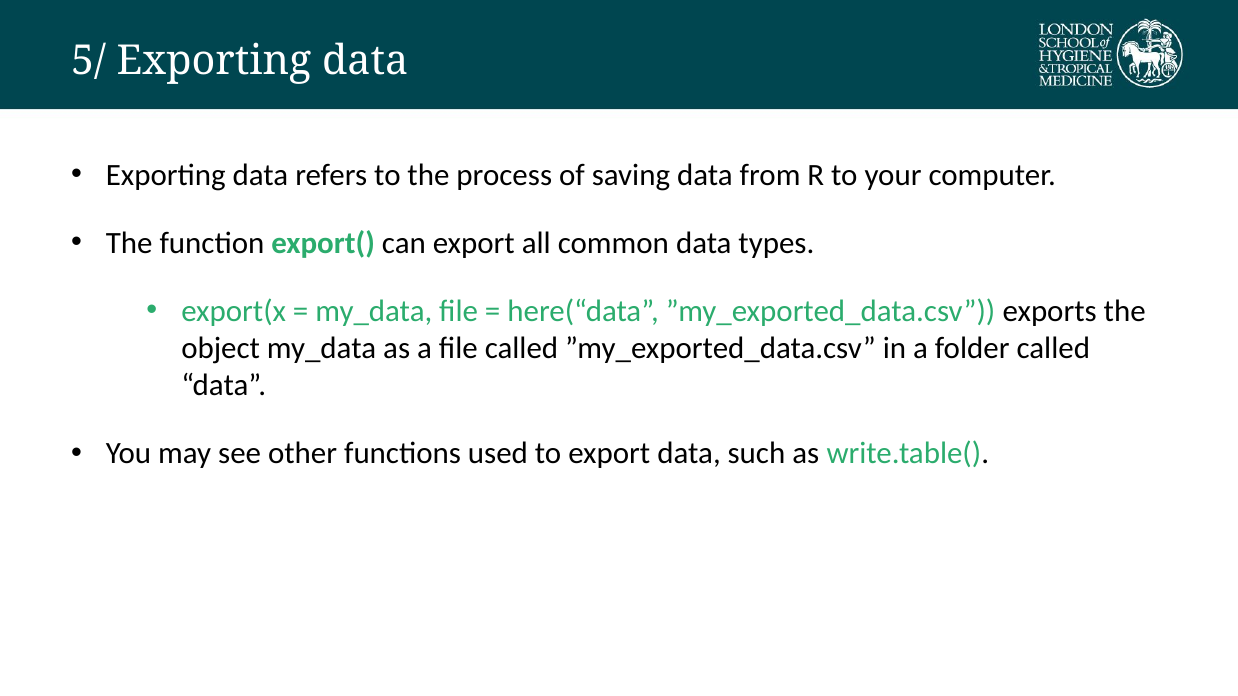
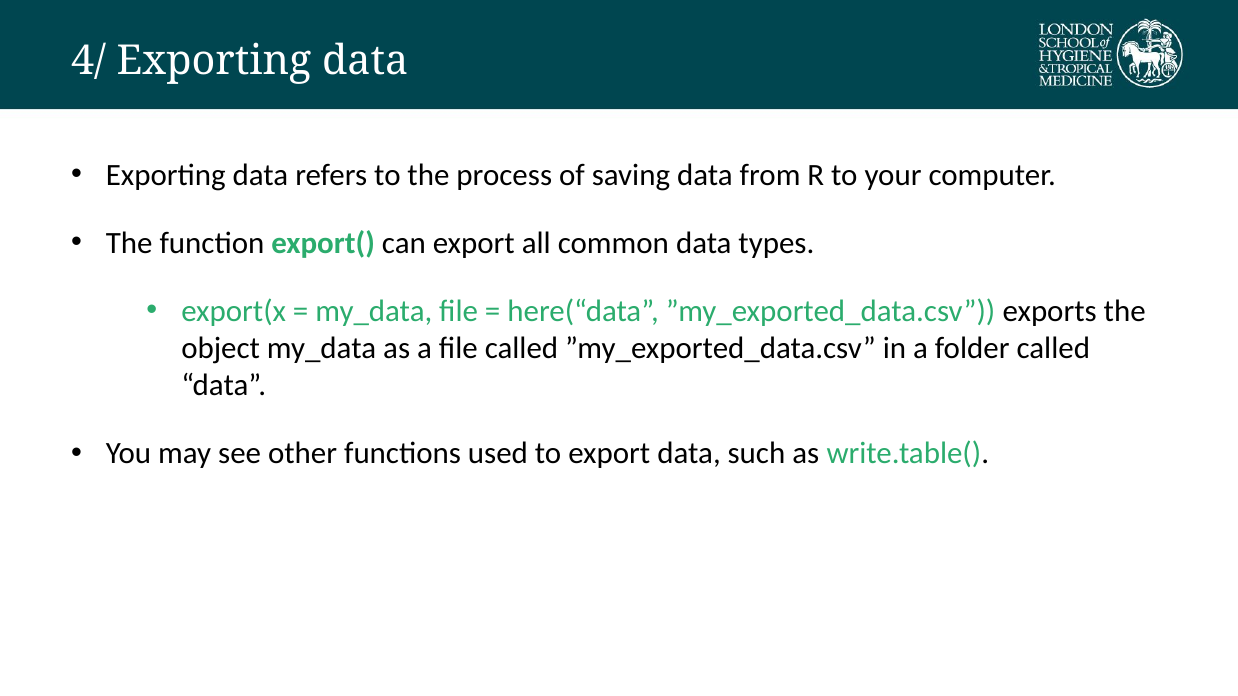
5/: 5/ -> 4/ (89, 61)
